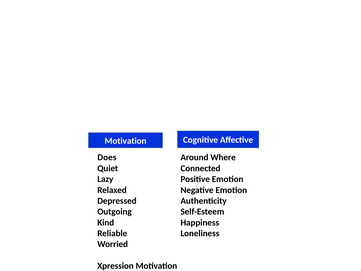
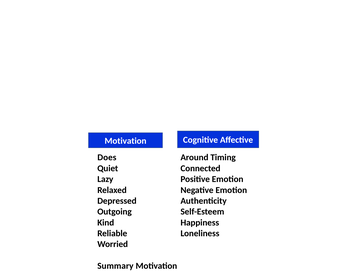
Where: Where -> Timing (223, 157)
Xpression: Xpression -> Summary (115, 266)
